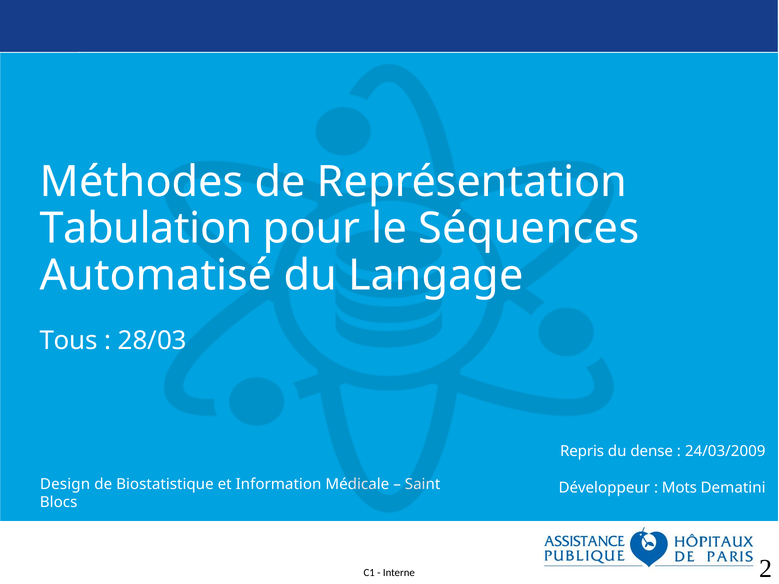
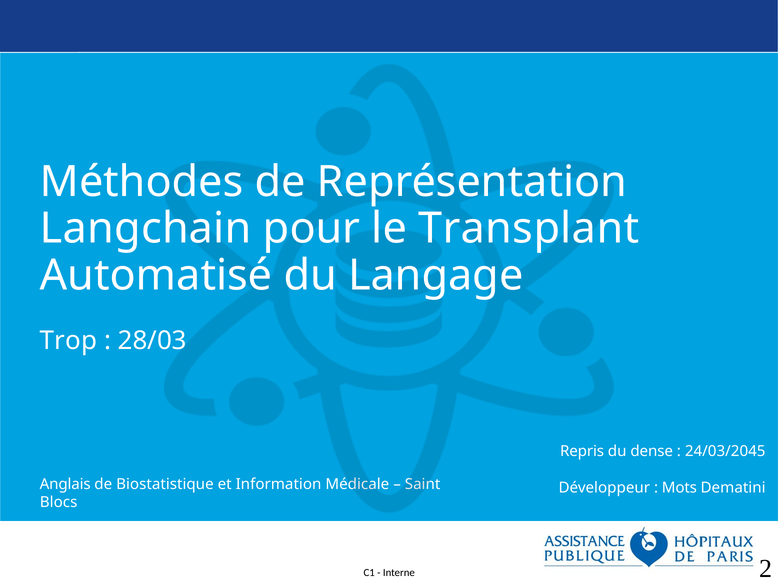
Tabulation: Tabulation -> Langchain (146, 229)
Séquences: Séquences -> Transplant (529, 229)
Tous: Tous -> Trop (69, 341)
24/03/2009: 24/03/2009 -> 24/03/2045 (725, 452)
Design: Design -> Anglais (65, 484)
